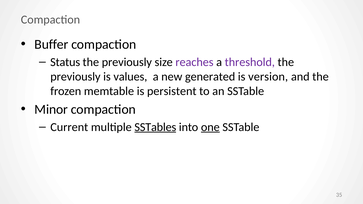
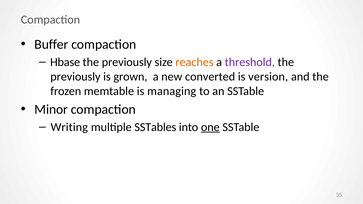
Status: Status -> Hbase (65, 62)
reaches colour: purple -> orange (194, 62)
values: values -> grown (130, 77)
generated: generated -> converted (210, 77)
persistent: persistent -> managing (172, 91)
Current: Current -> Writing (69, 127)
SSTables underline: present -> none (155, 127)
